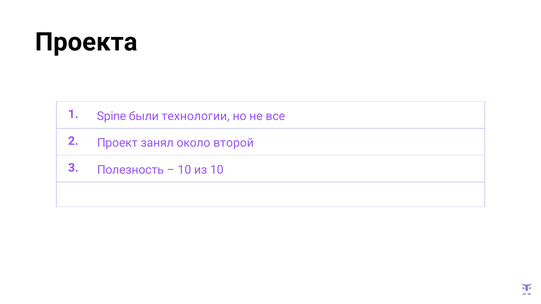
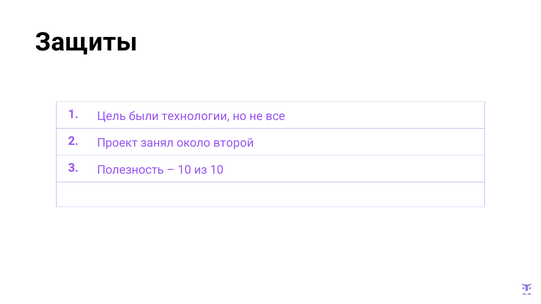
Проекта: Проекта -> Защиты (86, 42)
Spine: Spine -> Цель (111, 116)
